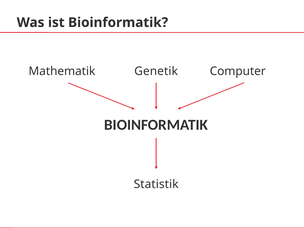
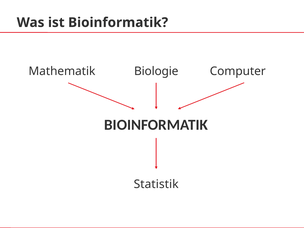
Genetik: Genetik -> Biologie (156, 71)
